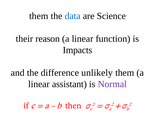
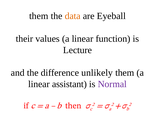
data colour: blue -> orange (73, 16)
Science: Science -> Eyeball (111, 16)
reason: reason -> values (48, 39)
Impacts: Impacts -> Lecture (77, 50)
